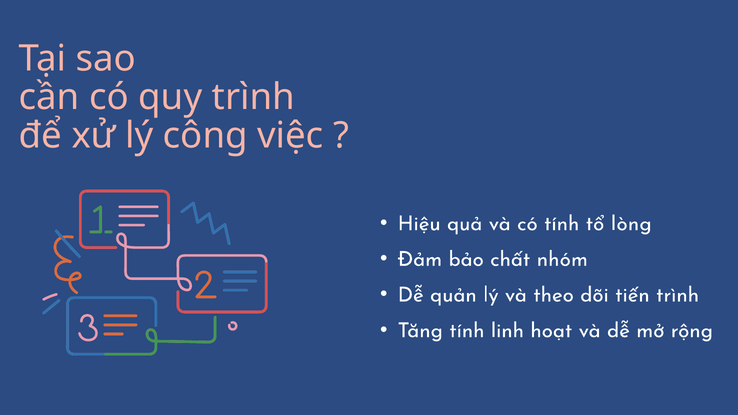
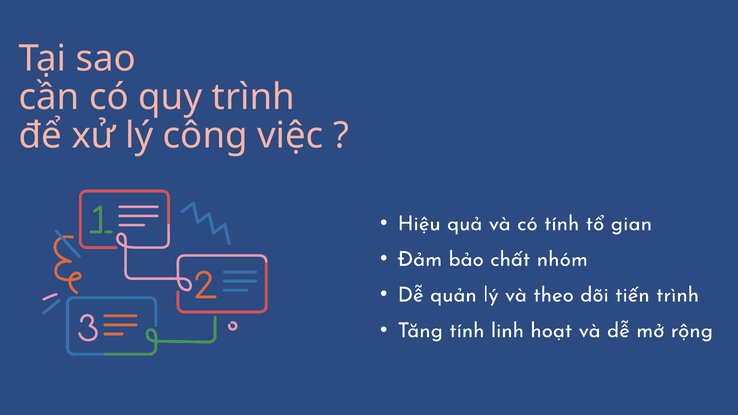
lòng: lòng -> gian (631, 224)
